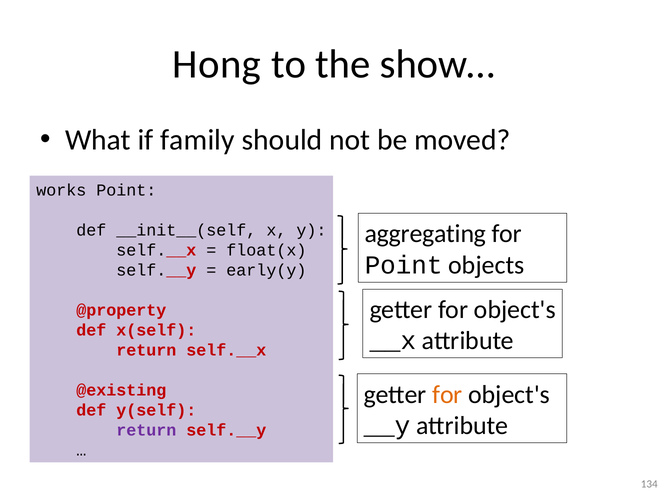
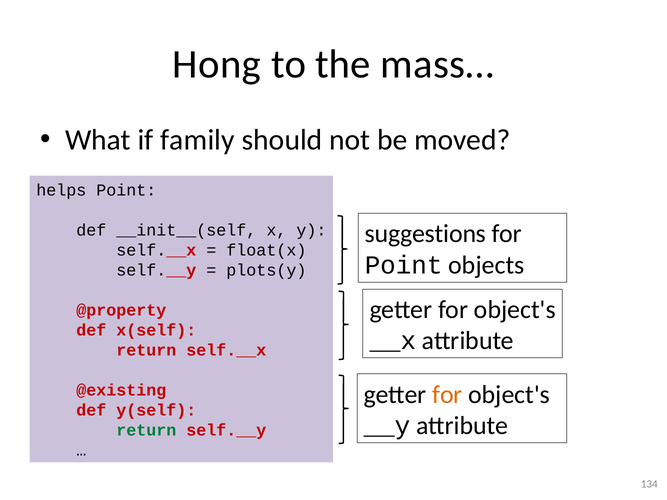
show…: show… -> mass… (437, 65)
works: works -> helps (61, 190)
aggregating: aggregating -> suggestions (425, 234)
early(y: early(y -> plots(y (266, 270)
return colour: purple -> green (146, 430)
